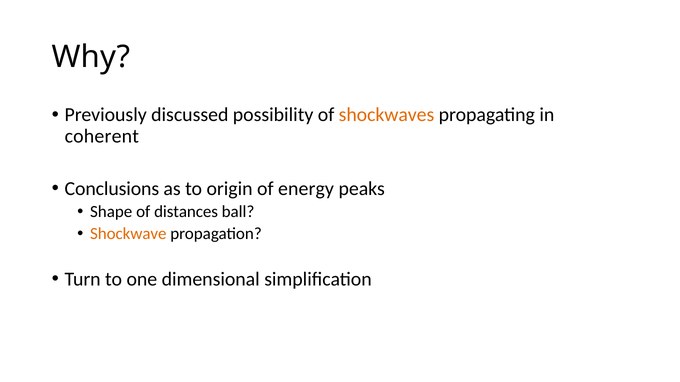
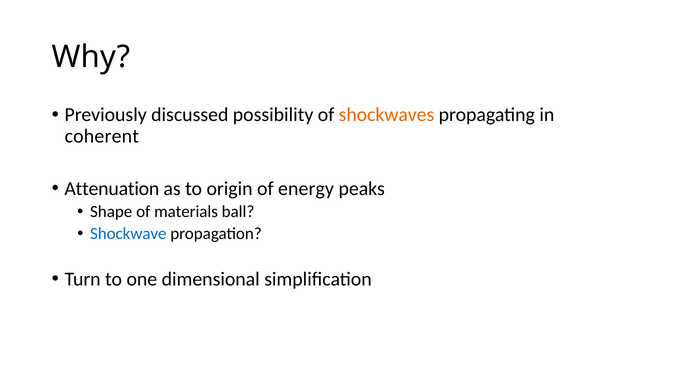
Conclusions: Conclusions -> Attenuation (112, 189)
distances: distances -> materials (186, 212)
Shockwave colour: orange -> blue (128, 234)
